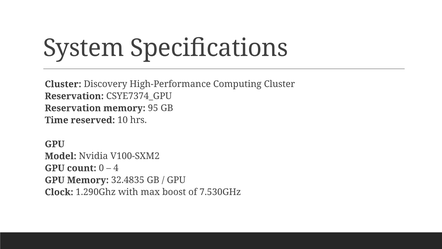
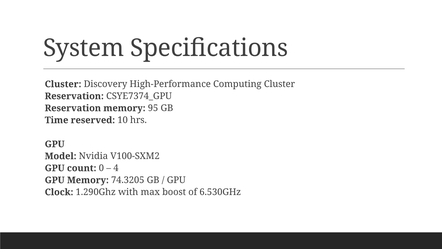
32.4835: 32.4835 -> 74.3205 (128, 180)
7.530GHz: 7.530GHz -> 6.530GHz (220, 192)
